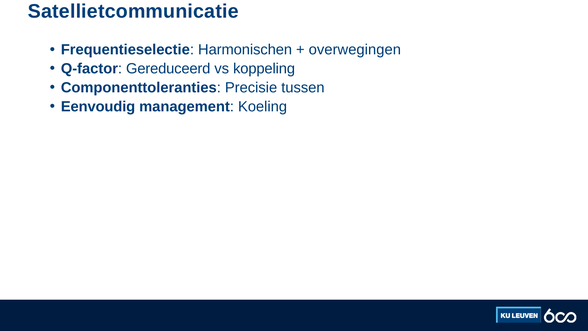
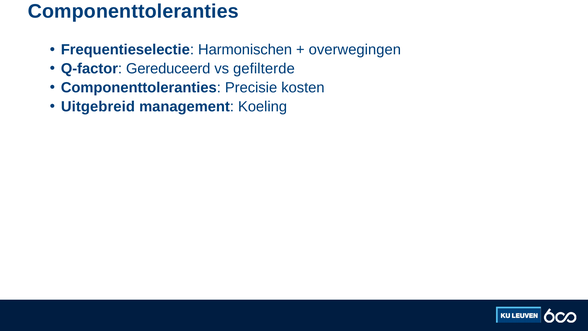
Satellietcommunicatie: Satellietcommunicatie -> Componenttoleranties (133, 11)
koppeling: koppeling -> gefilterde (264, 69)
tussen: tussen -> kosten (303, 88)
Eenvoudig: Eenvoudig -> Uitgebreid (98, 107)
